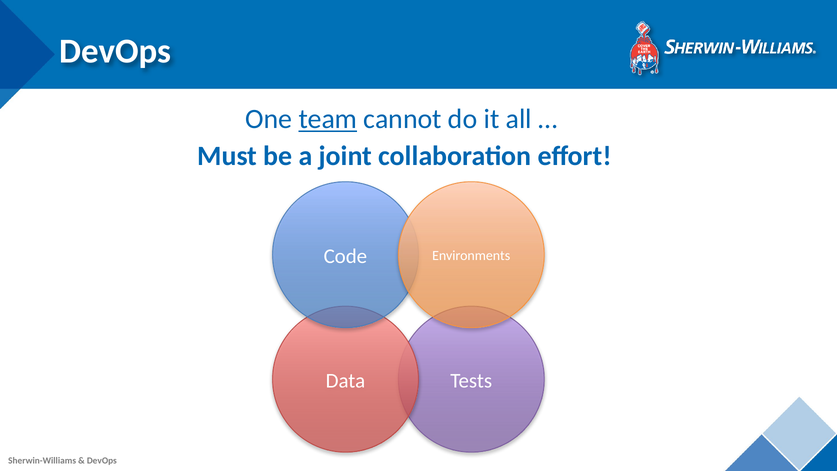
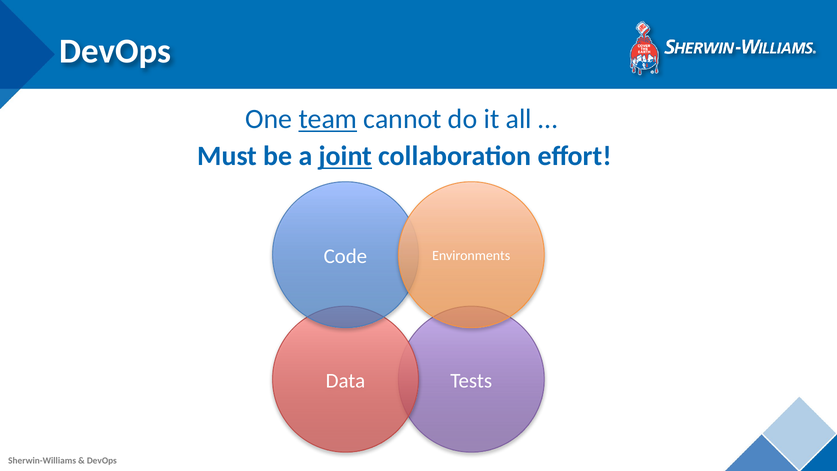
joint underline: none -> present (345, 156)
